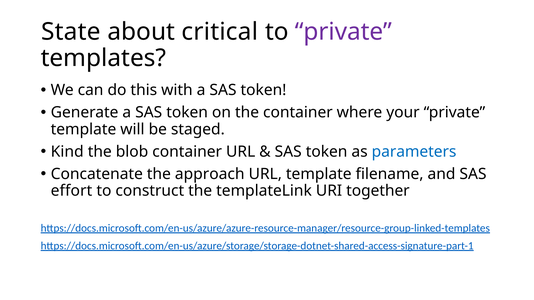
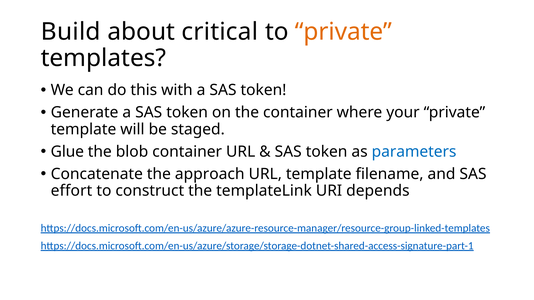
State: State -> Build (71, 32)
private colour: purple -> orange (343, 32)
Kind: Kind -> Glue (67, 152)
together: together -> depends (378, 191)
